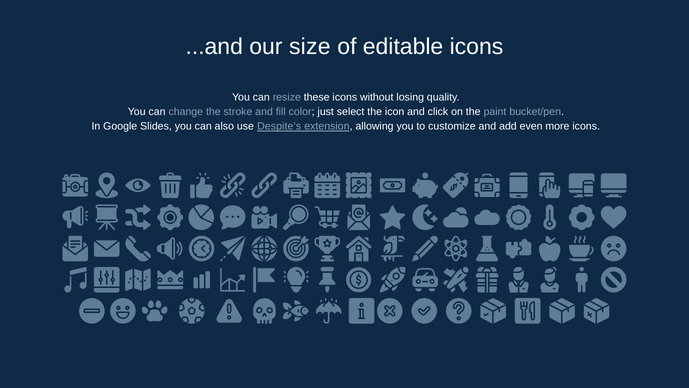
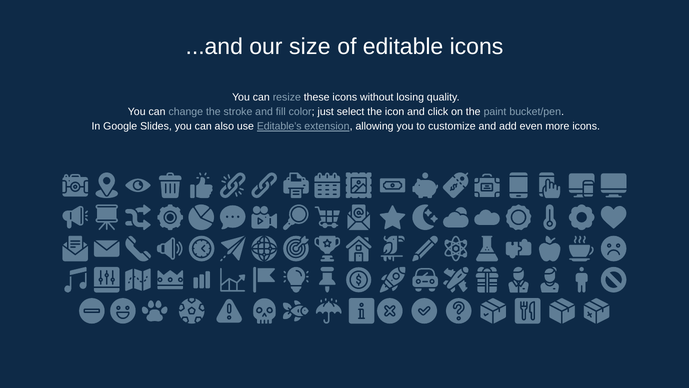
Despite’s: Despite’s -> Editable’s (279, 126)
